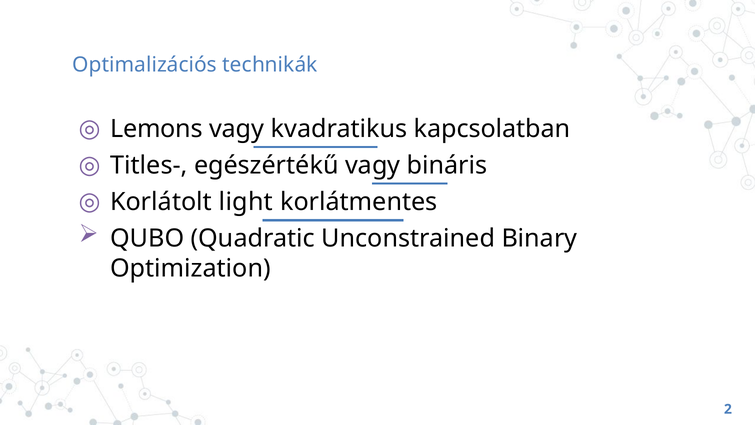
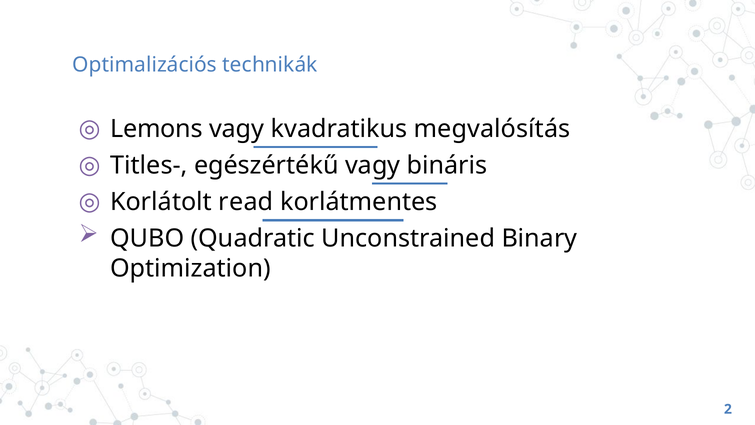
kapcsolatban: kapcsolatban -> megvalósítás (492, 129)
light: light -> read (246, 202)
